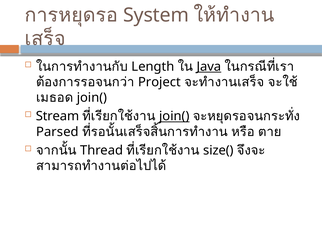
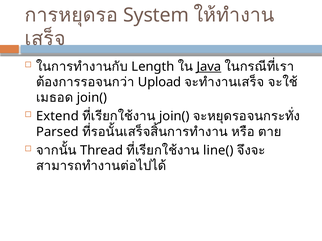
Project: Project -> Upload (160, 82)
Stream: Stream -> Extend (57, 116)
join( underline: present -> none (174, 116)
size(: size( -> line( (218, 151)
